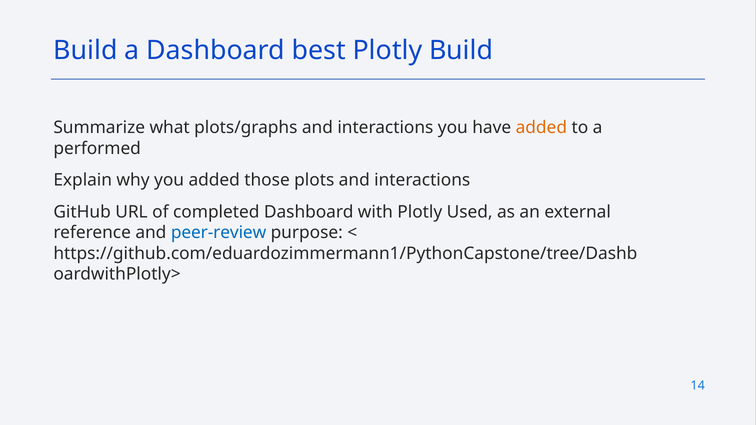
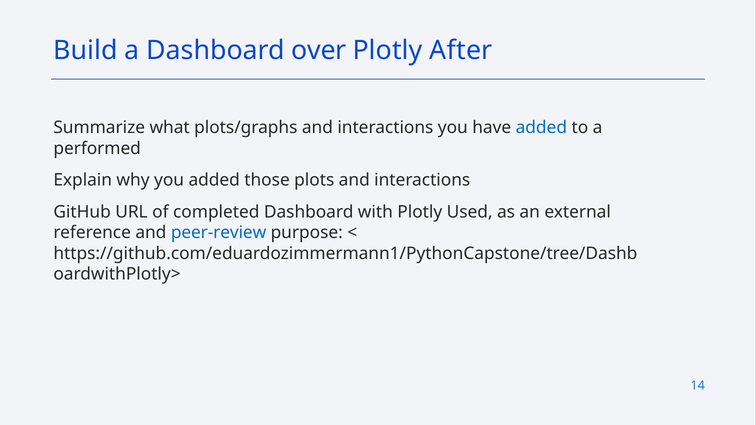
best: best -> over (319, 51)
Plotly Build: Build -> After (461, 51)
added colour: orange -> blue (541, 128)
